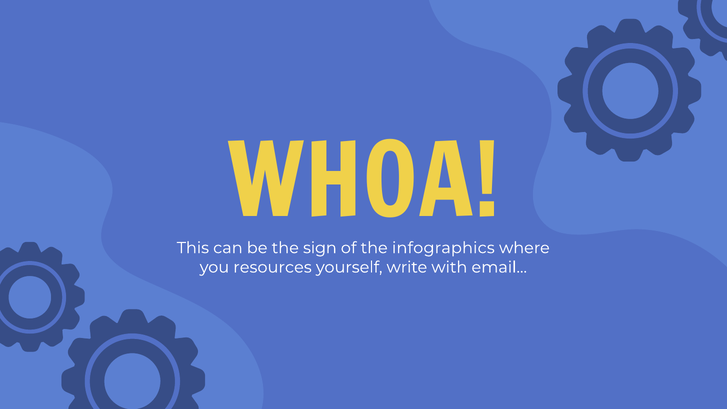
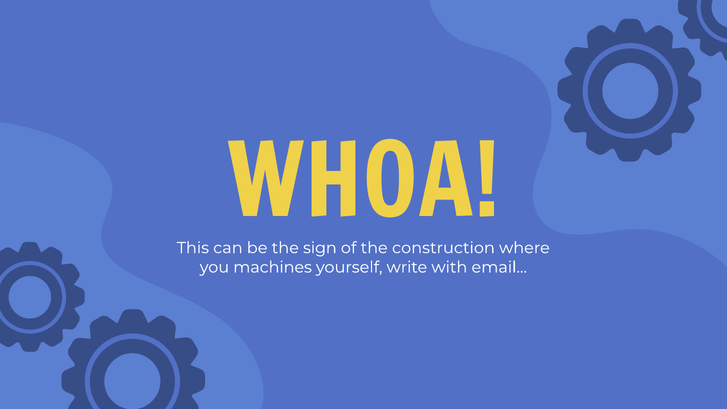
infographics: infographics -> construction (443, 248)
resources: resources -> machines (273, 267)
